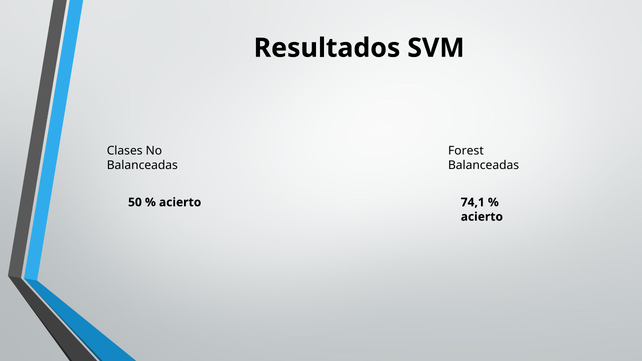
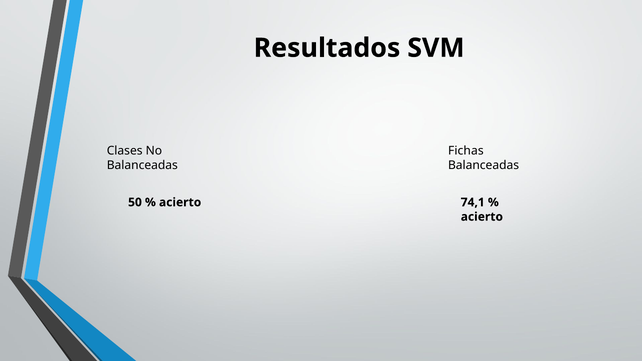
Forest: Forest -> Fichas (466, 151)
